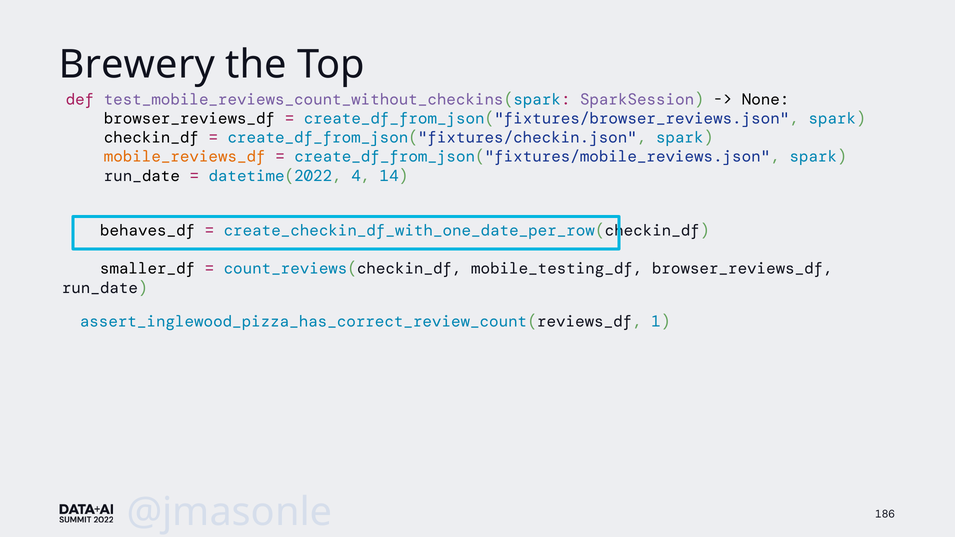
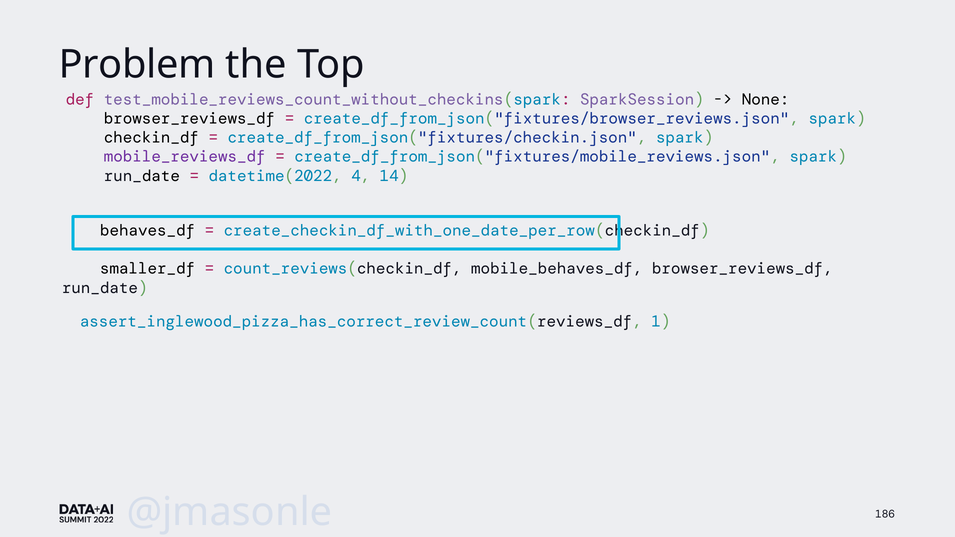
Brewery: Brewery -> Problem (137, 65)
mobile_reviews_df colour: orange -> purple (185, 157)
mobile_testing_df: mobile_testing_df -> mobile_behaves_df (557, 269)
